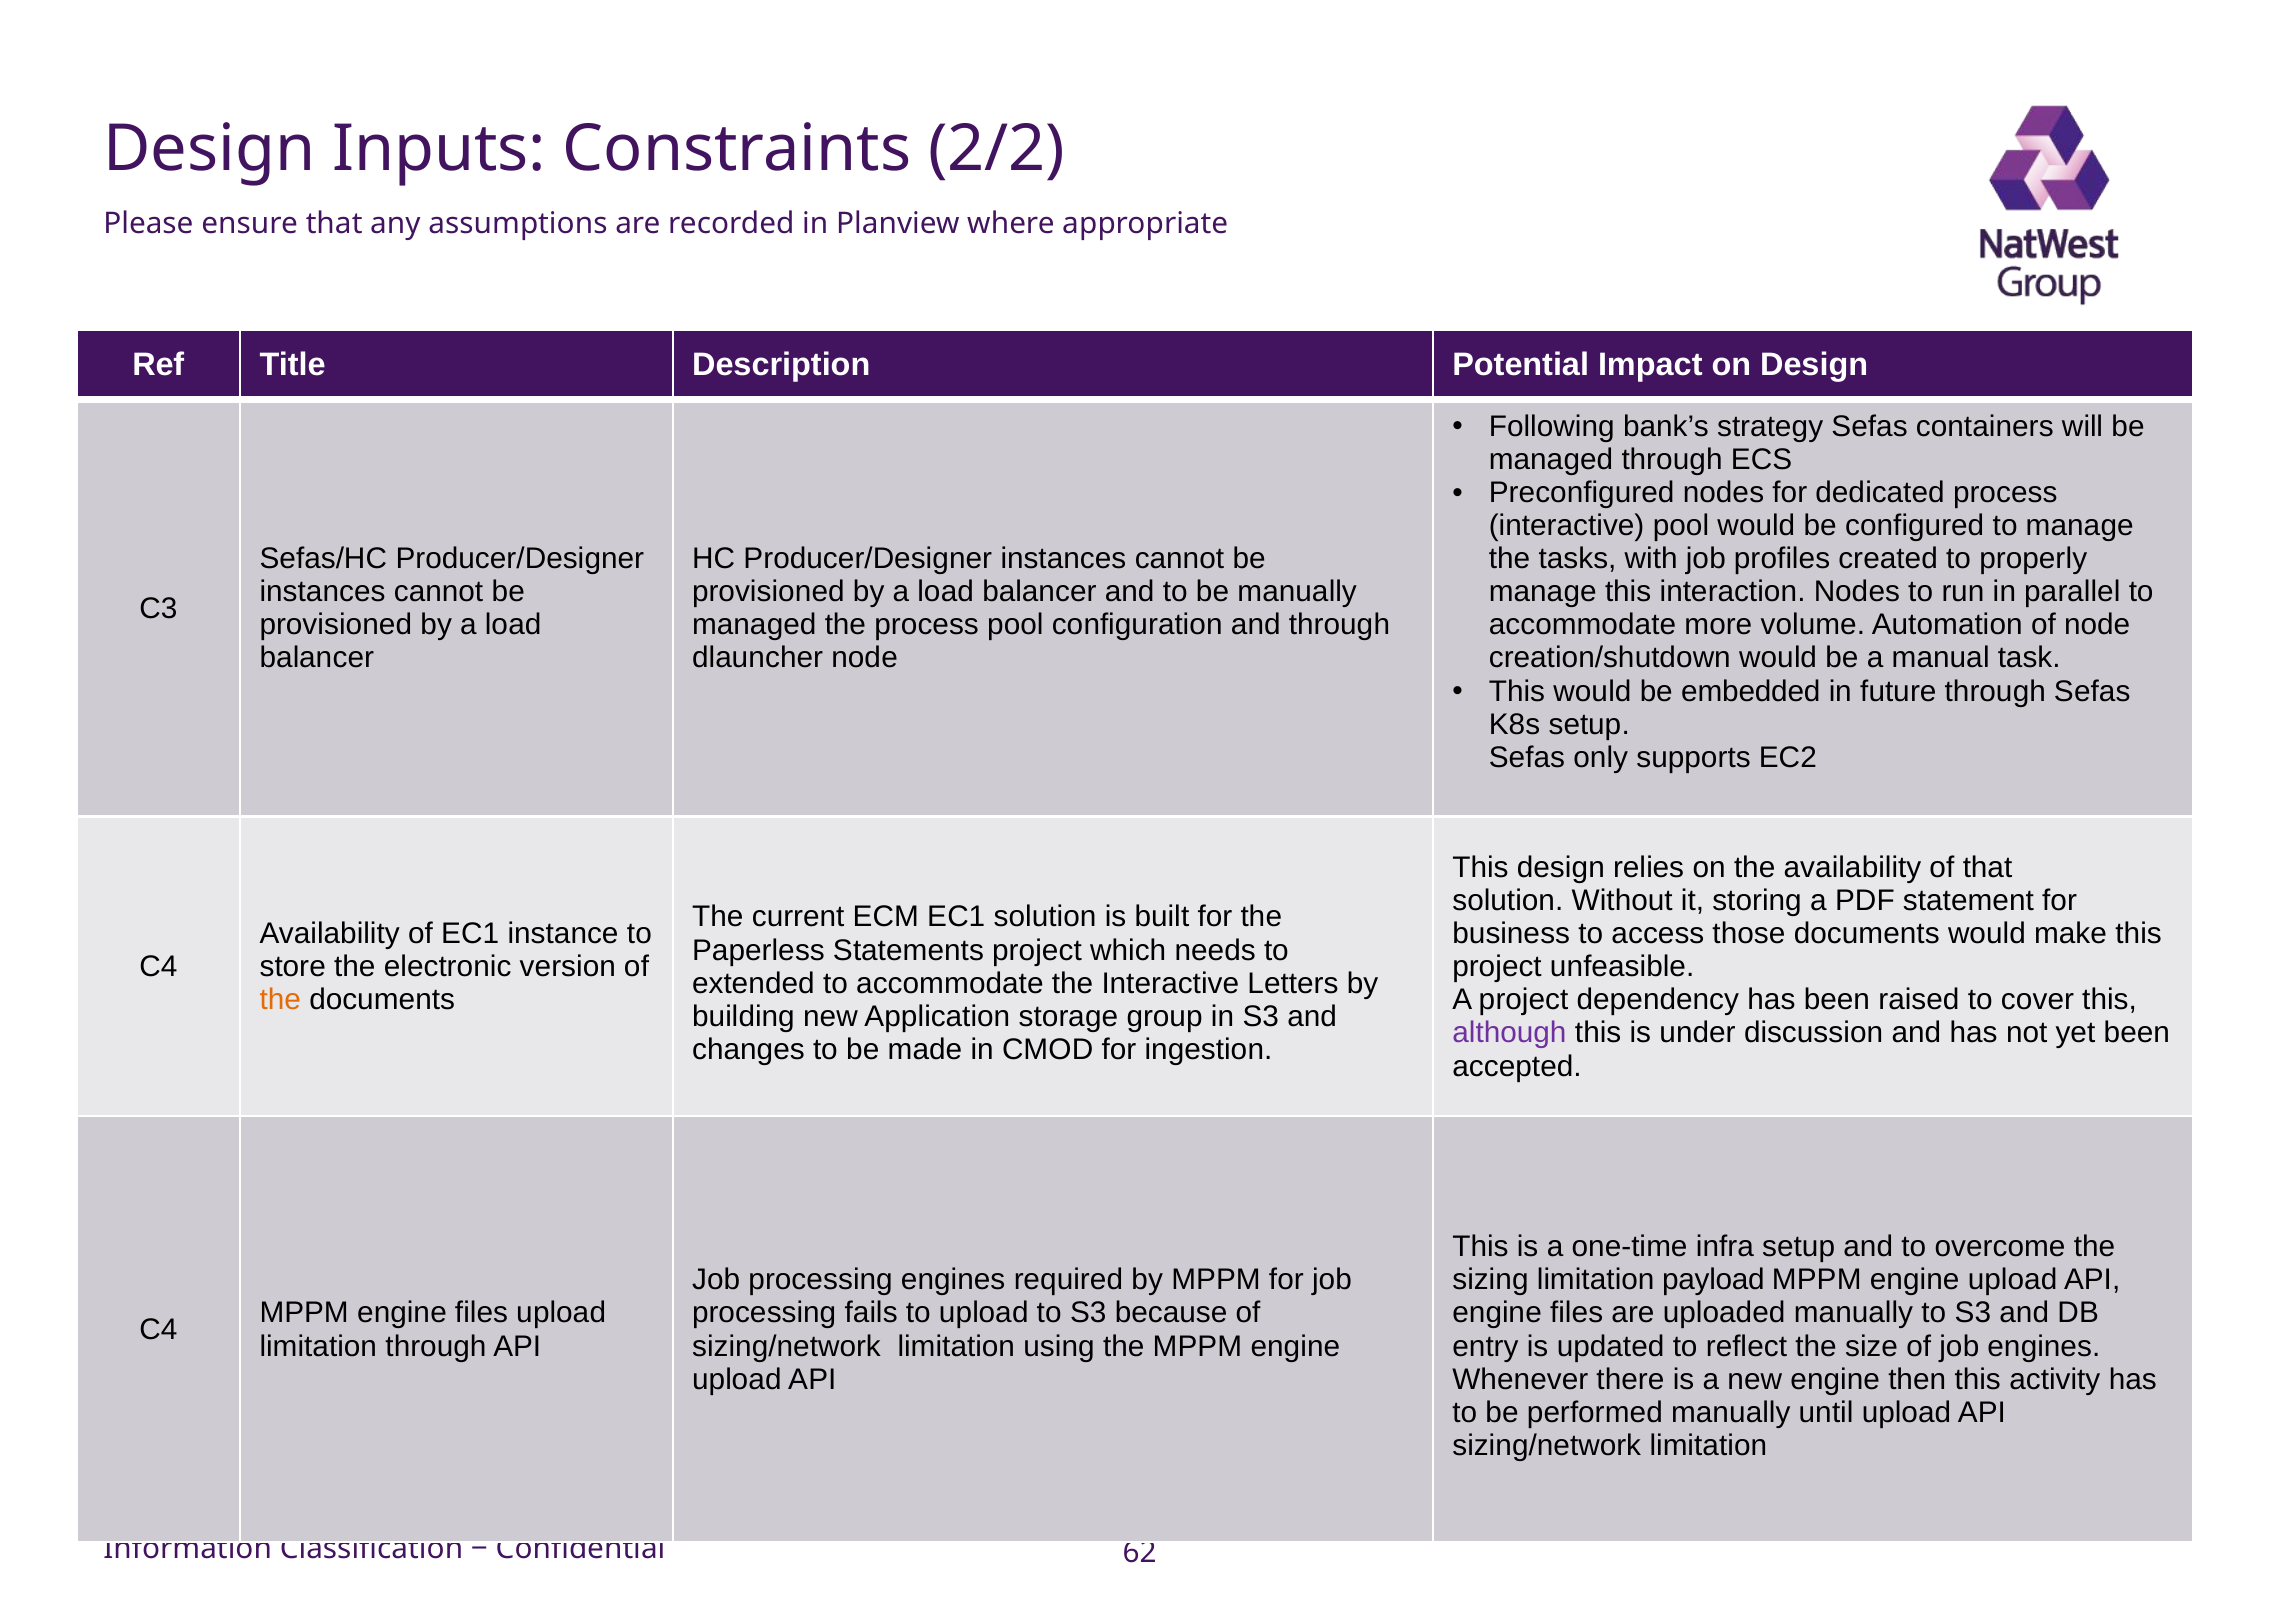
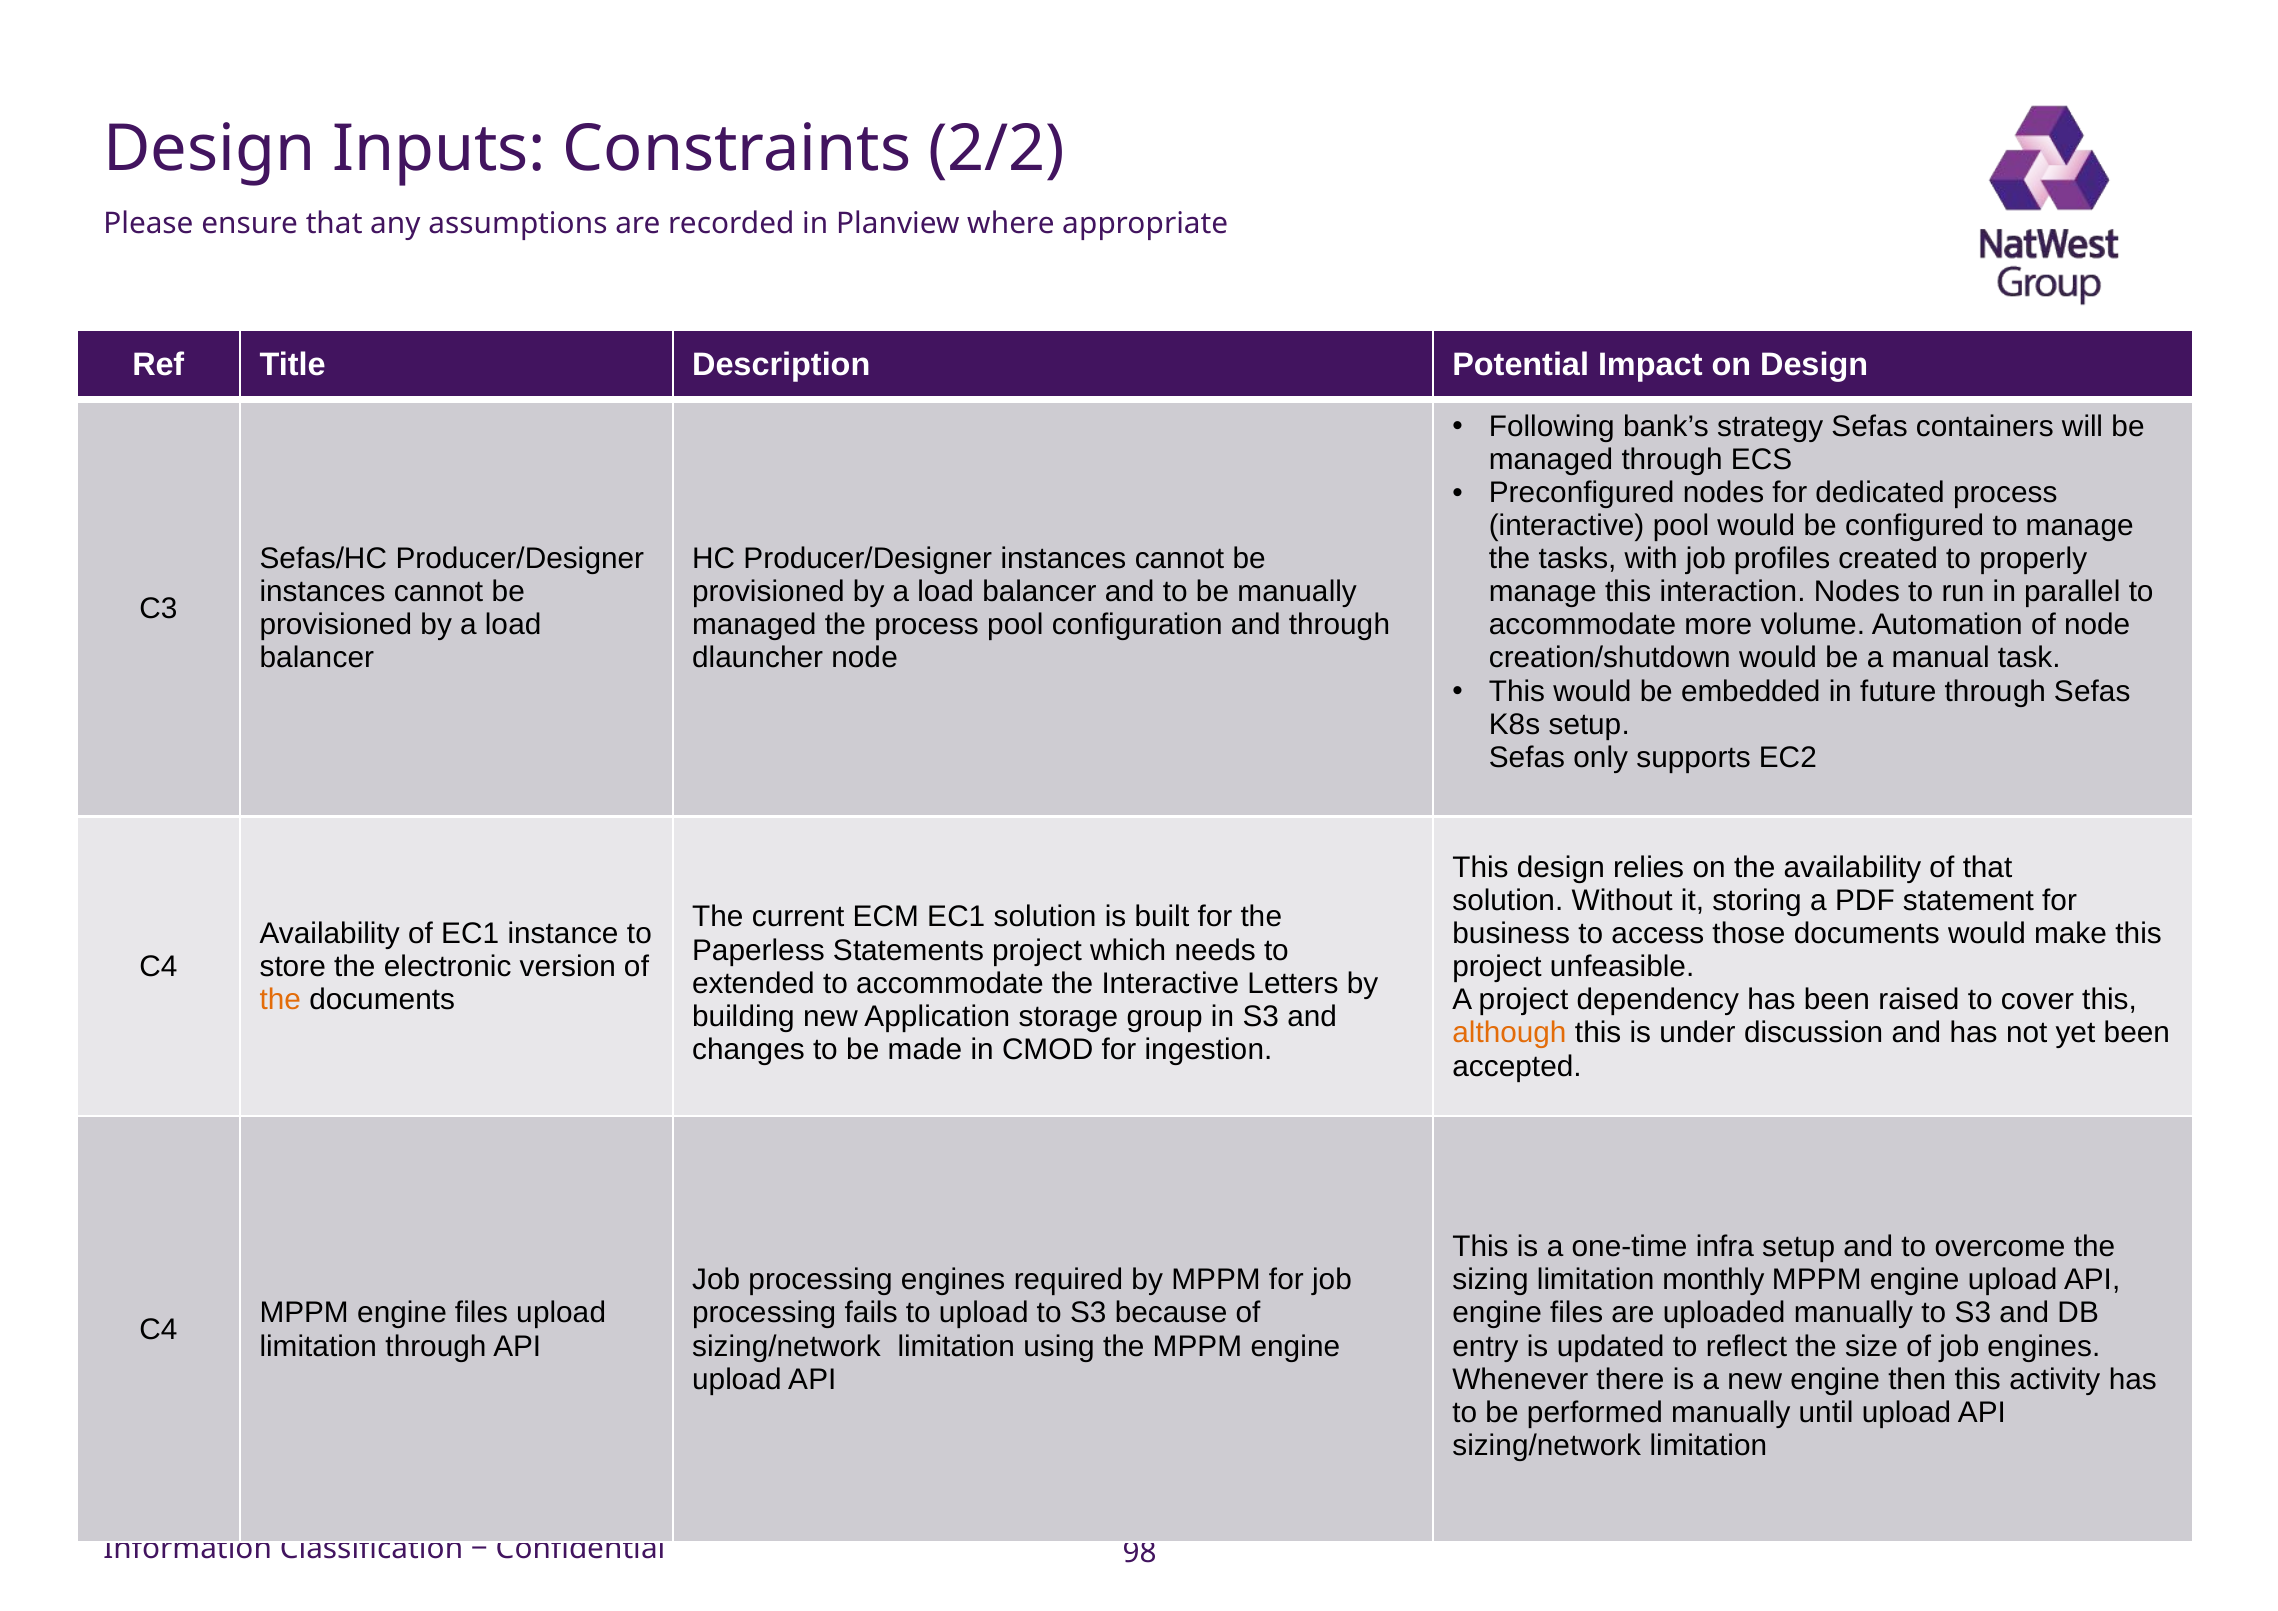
although colour: purple -> orange (1509, 1033)
payload: payload -> monthly (1713, 1280)
62: 62 -> 98 (1140, 1553)
